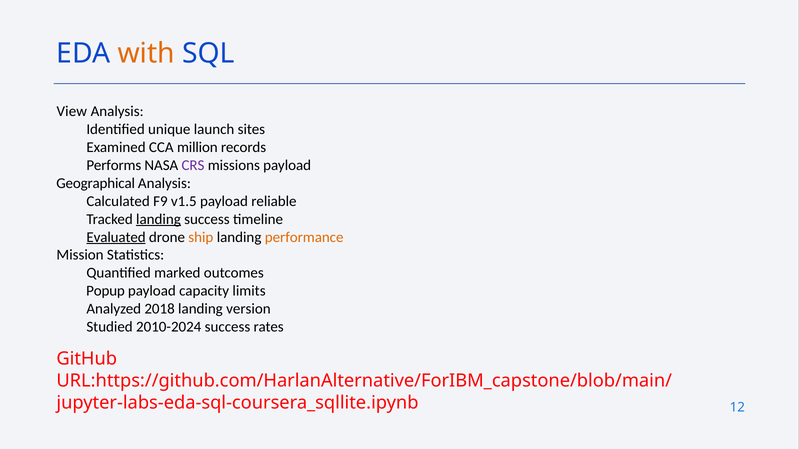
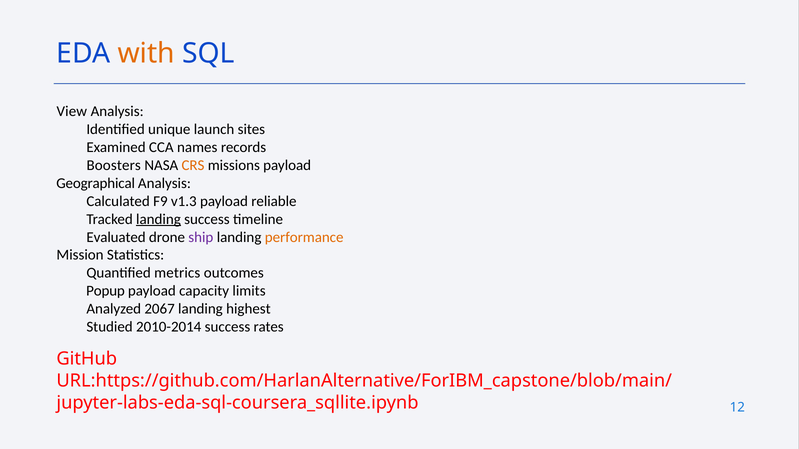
million: million -> names (197, 147)
Performs: Performs -> Boosters (114, 165)
CRS colour: purple -> orange (193, 165)
v1.5: v1.5 -> v1.3 (184, 201)
Evaluated underline: present -> none (116, 237)
ship colour: orange -> purple (201, 237)
marked: marked -> metrics (177, 273)
2018: 2018 -> 2067 (160, 309)
version: version -> highest (248, 309)
2010-2024: 2010-2024 -> 2010-2014 (169, 327)
